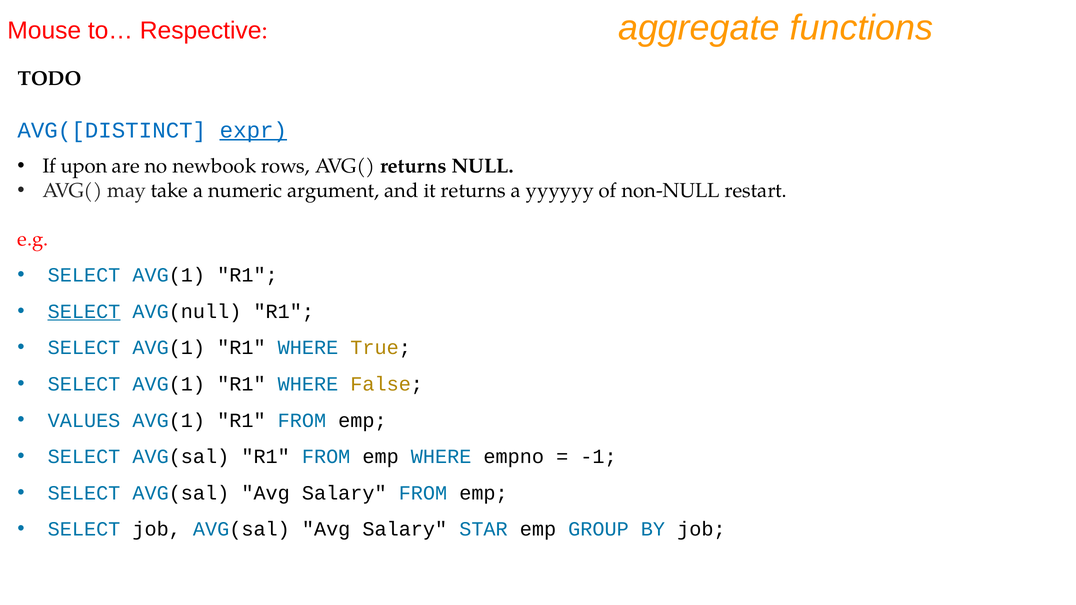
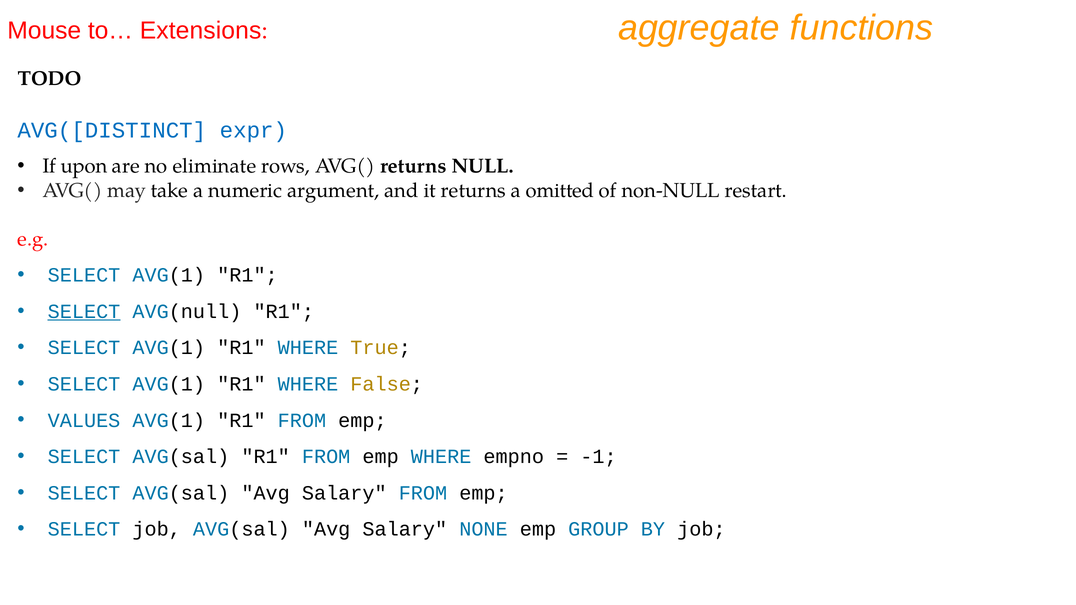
Respective: Respective -> Extensions (201, 31)
expr underline: present -> none (253, 130)
newbook: newbook -> eliminate (214, 166)
yyyyyy: yyyyyy -> omitted (560, 191)
STAR: STAR -> NONE (483, 529)
